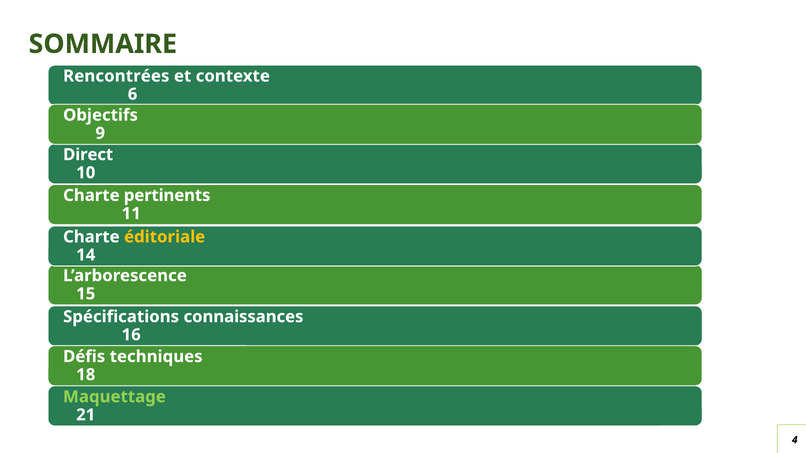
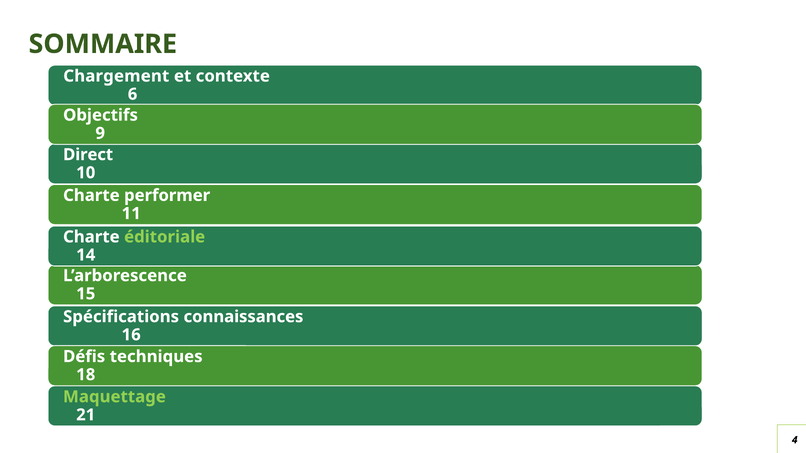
Rencontrées: Rencontrées -> Chargement (116, 76)
pertinents: pertinents -> performer (167, 196)
éditoriale colour: yellow -> light green (165, 237)
